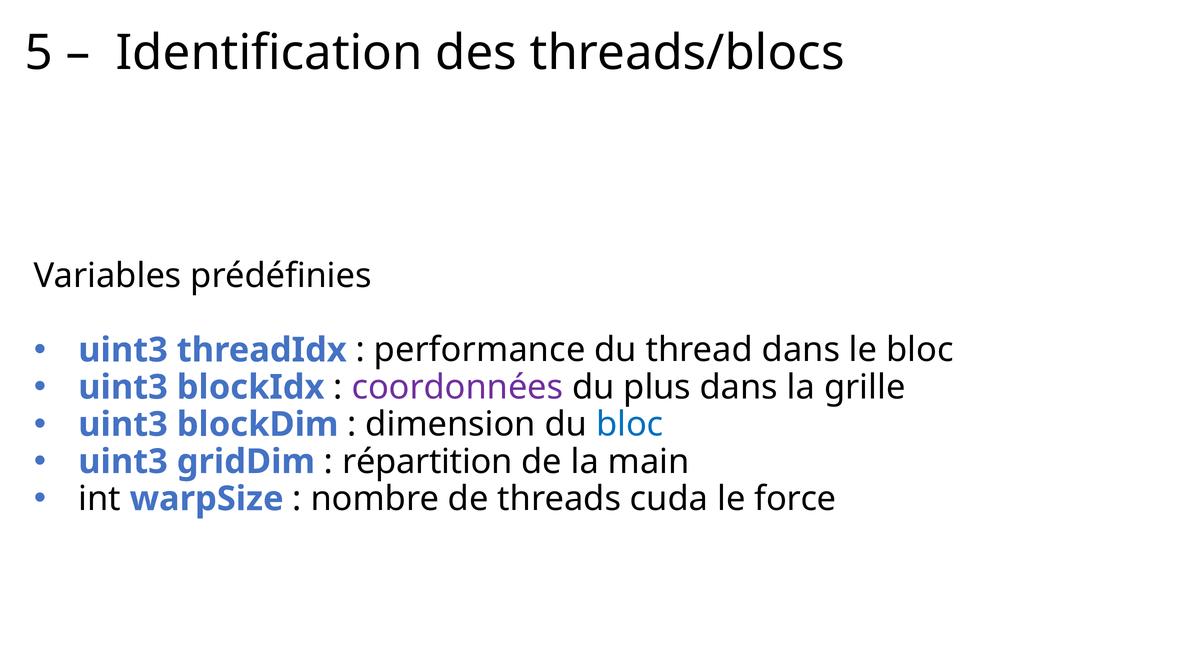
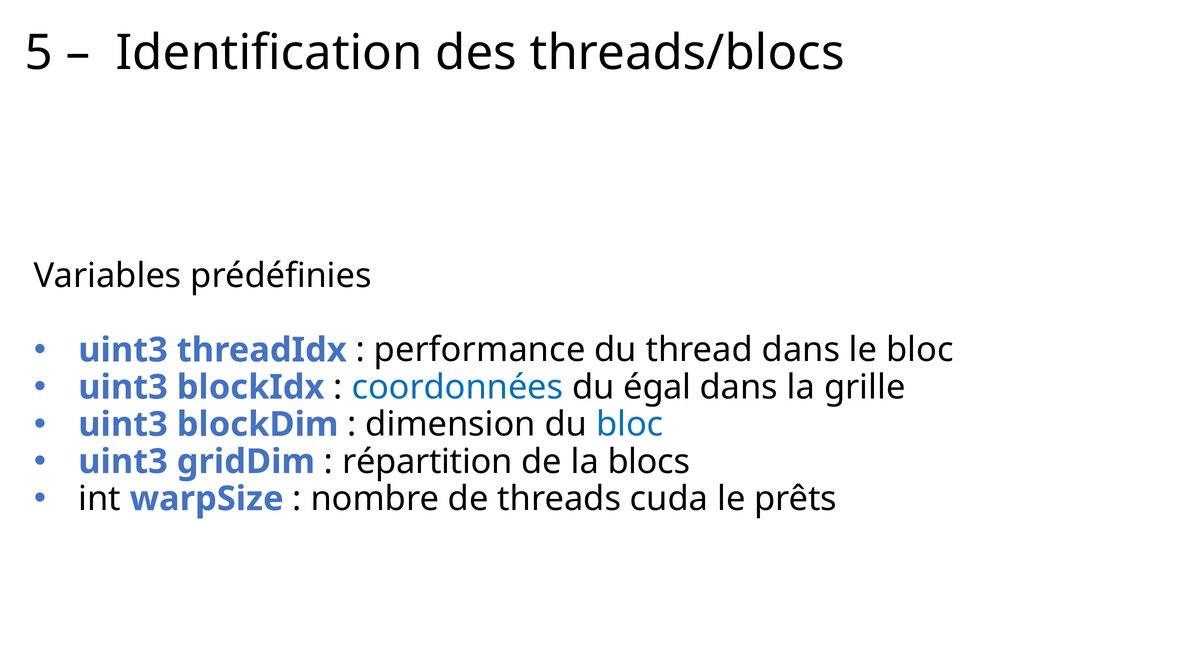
coordonnées colour: purple -> blue (457, 387)
plus: plus -> égal (657, 387)
main: main -> blocs (649, 462)
force: force -> prêts (795, 499)
